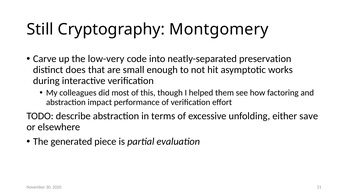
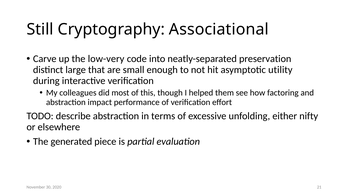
Montgomery: Montgomery -> Associational (219, 29)
does: does -> large (76, 70)
works: works -> utility (280, 70)
save: save -> nifty (309, 116)
